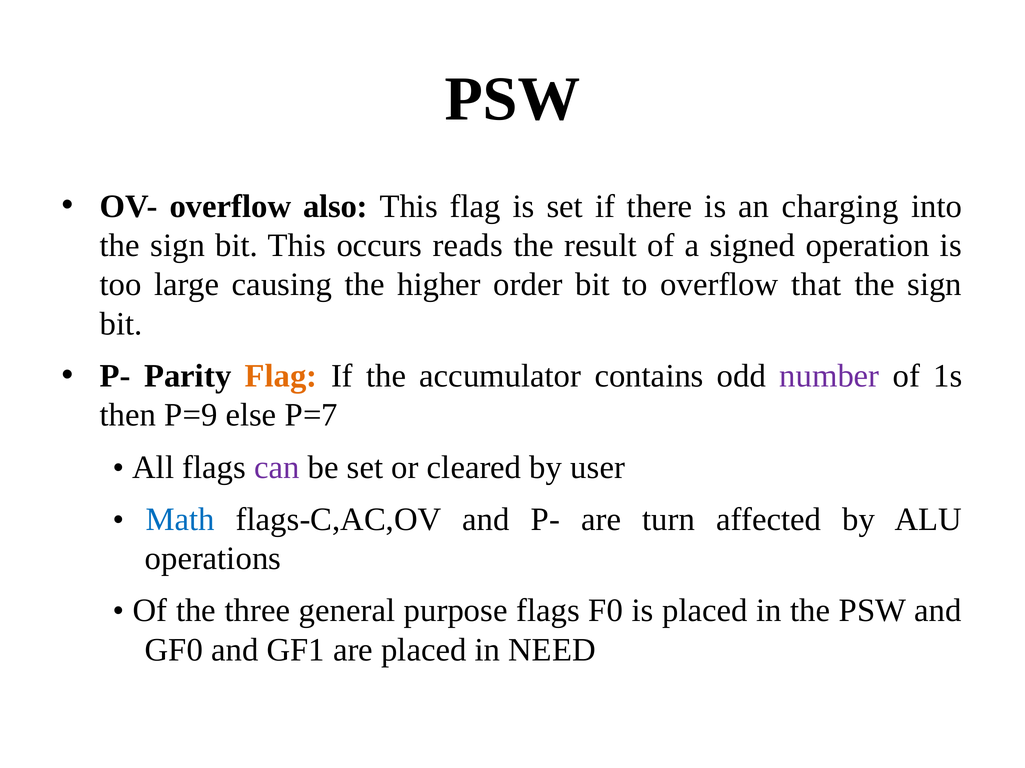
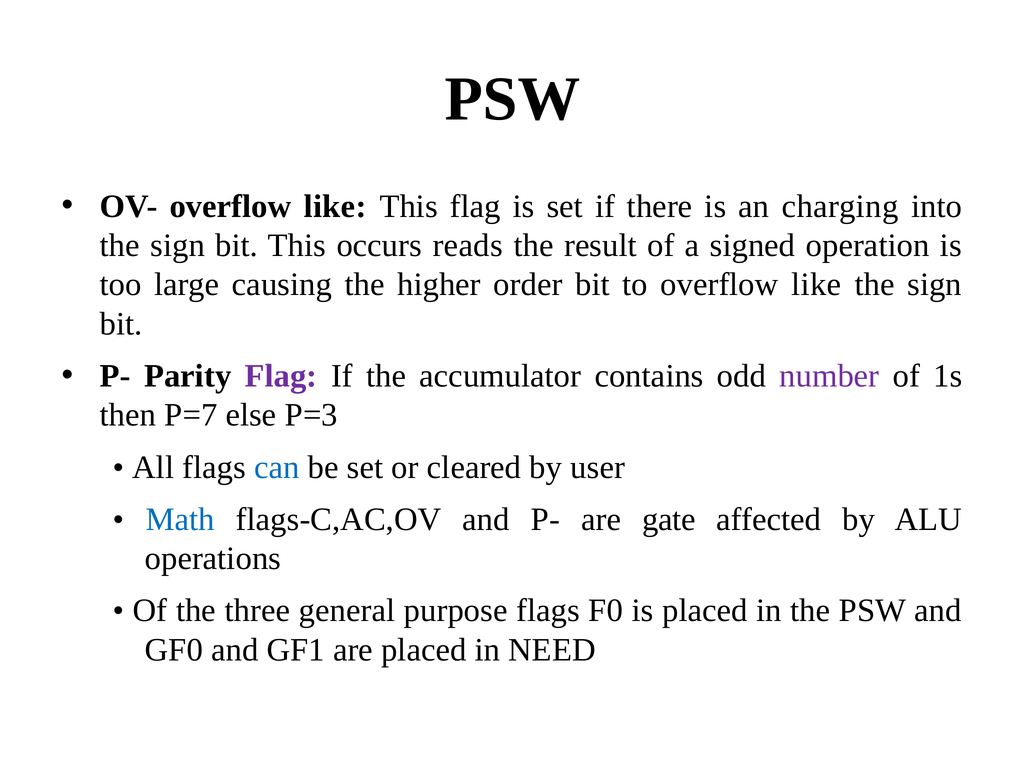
OV- overflow also: also -> like (335, 206)
to overflow that: that -> like (816, 285)
Flag colour: orange -> purple (281, 376)
P=9: P=9 -> P=7 (191, 416)
P=7: P=7 -> P=3 (311, 416)
can colour: purple -> blue (277, 468)
turn: turn -> gate (669, 520)
